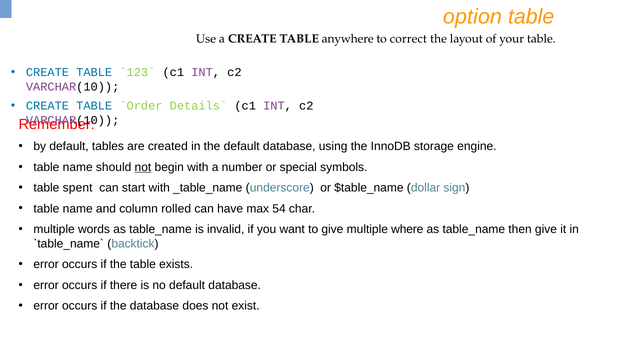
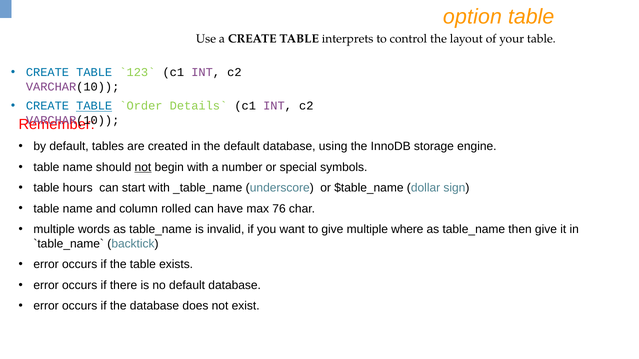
anywhere: anywhere -> interprets (348, 39)
correct: correct -> control (408, 39)
TABLE underline: none -> present (94, 106)
spent: spent -> hours (78, 188)
54: 54 -> 76 (279, 209)
